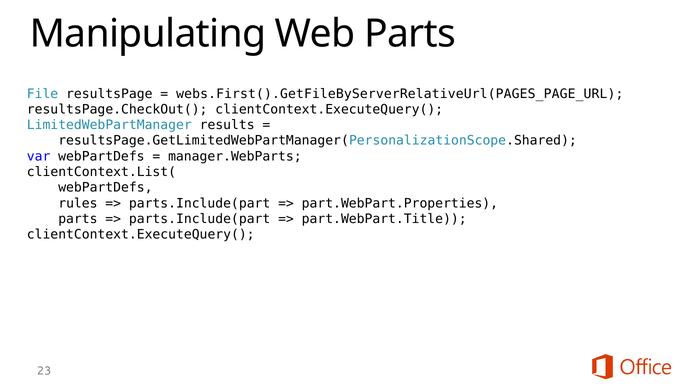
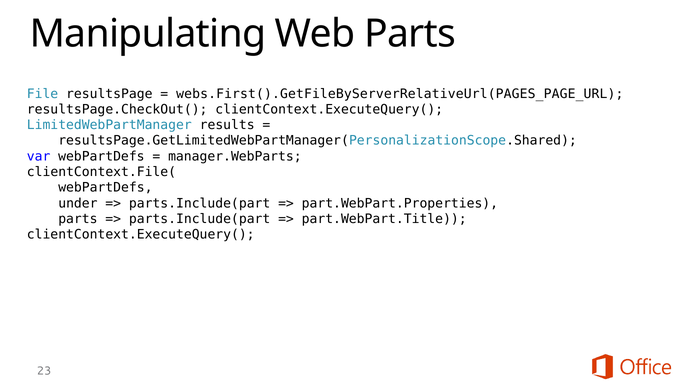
clientContext.List(: clientContext.List( -> clientContext.File( (101, 172)
rules: rules -> under (78, 204)
